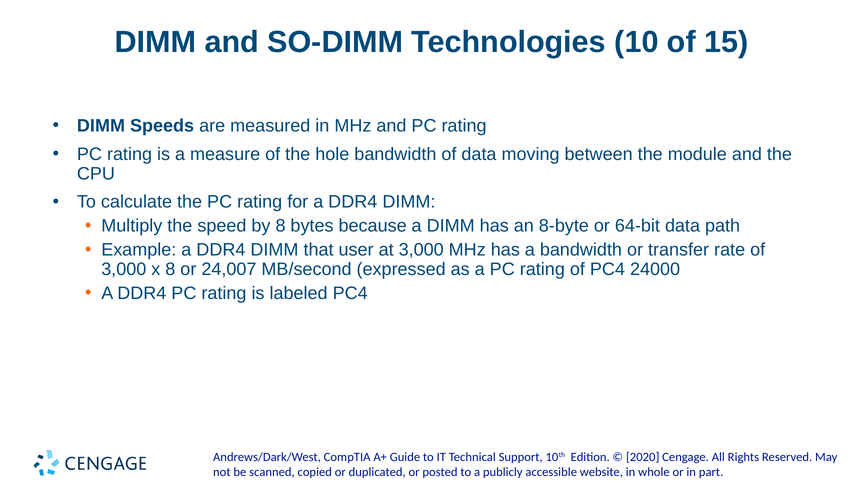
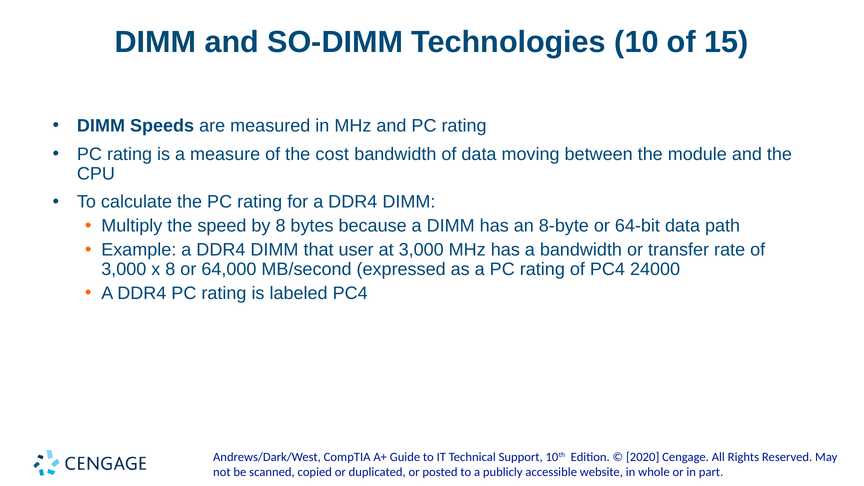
hole: hole -> cost (332, 154)
24,007: 24,007 -> 64,000 (229, 269)
